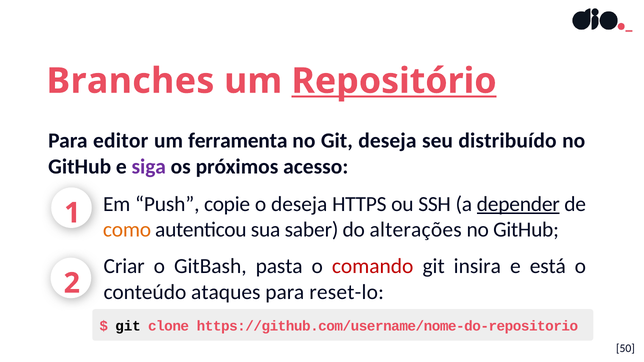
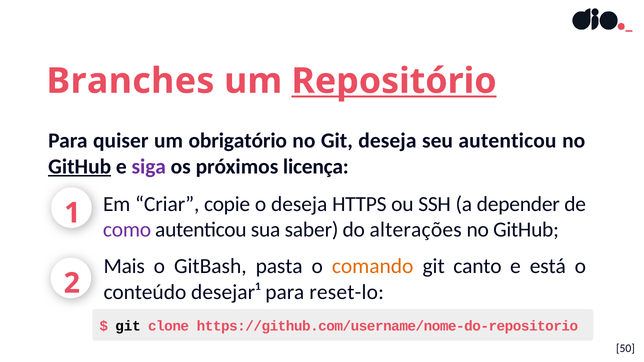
editor: editor -> quiser (121, 141)
ferramenta: ferramenta -> obrigatório (238, 141)
seu distribuído: distribuído -> autenticou (507, 141)
GitHub underline: none -> present (80, 167)
acesso: acesso -> licença (316, 167)
Push: Push -> Criar (167, 204)
depender underline: present -> none (518, 204)
como colour: orange -> purple (127, 230)
Criar: Criar -> Mais (124, 267)
comando colour: red -> orange (373, 267)
insira: insira -> canto (477, 267)
ataques: ataques -> desejar¹ (226, 292)
